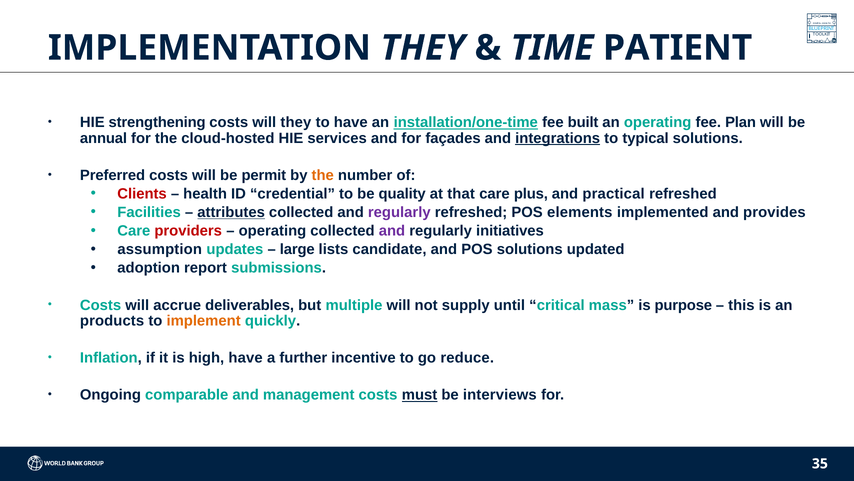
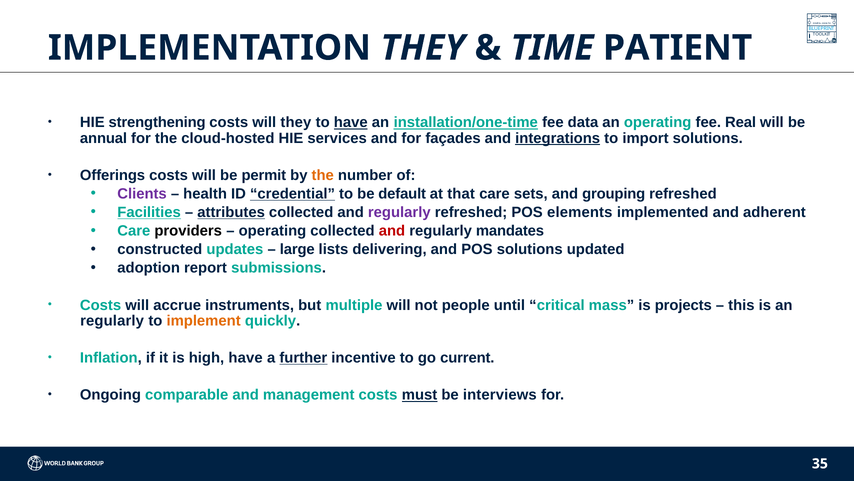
have underline: none -> present (351, 122)
built: built -> data (583, 122)
Plan: Plan -> Real (741, 122)
typical: typical -> import (646, 138)
Preferred: Preferred -> Offerings (113, 175)
Clients colour: red -> purple (142, 194)
credential underline: none -> present (293, 194)
quality: quality -> default (402, 194)
plus: plus -> sets (531, 194)
practical: practical -> grouping (614, 194)
Facilities underline: none -> present (149, 212)
provides: provides -> adherent (774, 212)
providers colour: red -> black (188, 231)
and colour: purple -> red (392, 231)
initiatives: initiatives -> mandates (510, 231)
assumption: assumption -> constructed (160, 249)
candidate: candidate -> delivering (390, 249)
deliverables: deliverables -> instruments (250, 305)
supply: supply -> people (466, 305)
purpose: purpose -> projects (683, 305)
products: products -> regularly (112, 320)
further underline: none -> present (303, 357)
reduce: reduce -> current (467, 357)
